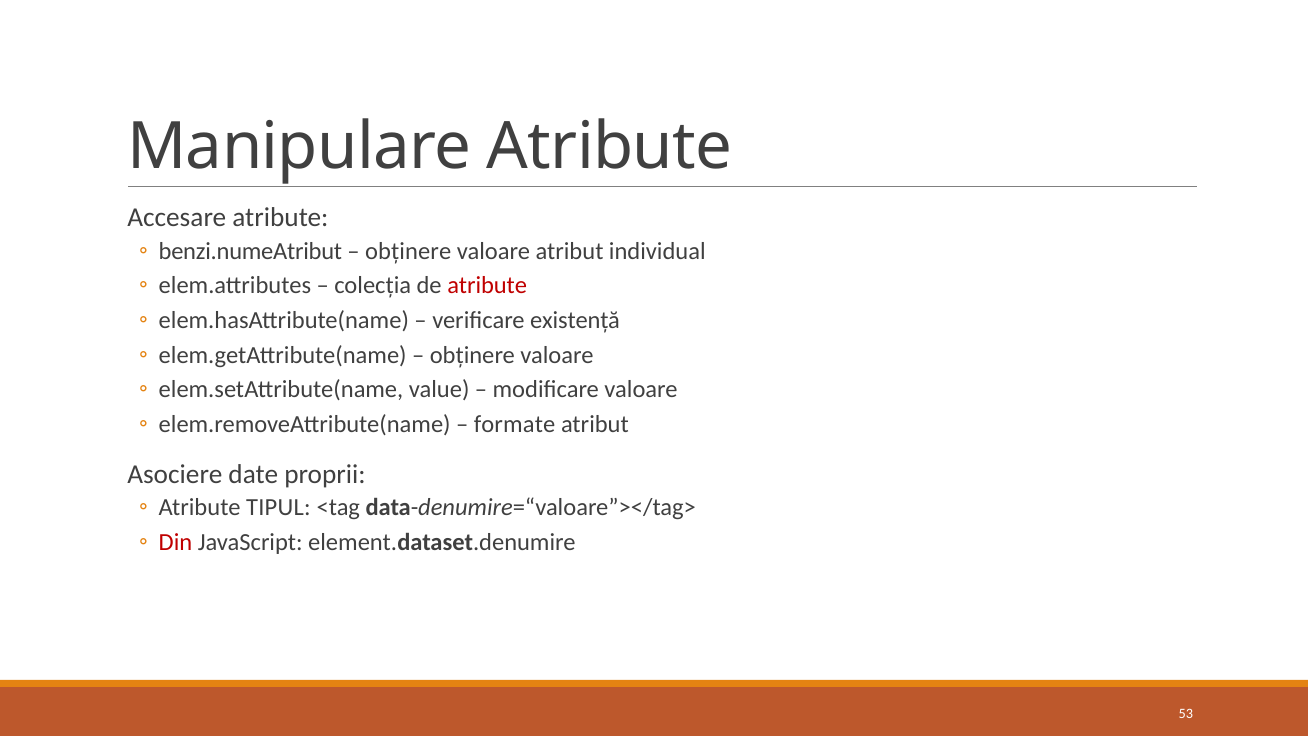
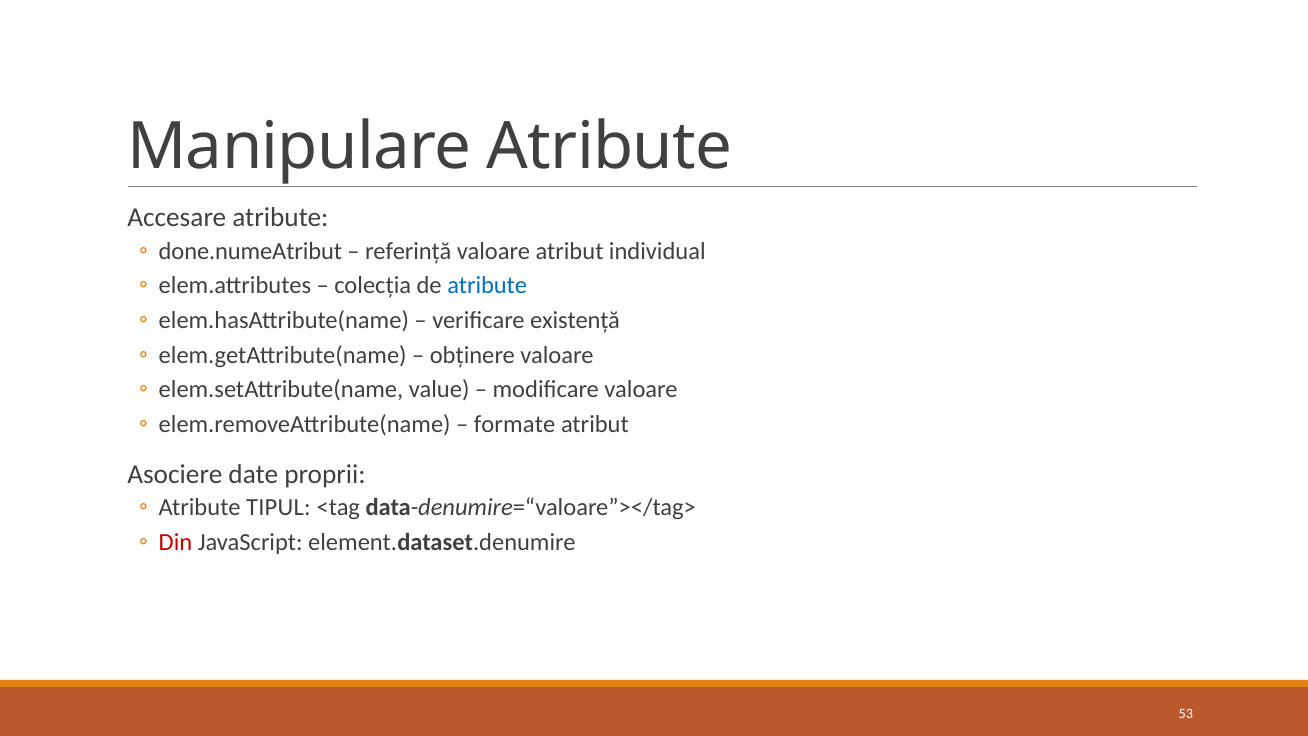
benzi.numeAtribut: benzi.numeAtribut -> done.numeAtribut (250, 251)
obținere: obținere -> referință (408, 251)
atribute colour: red -> blue (487, 286)
